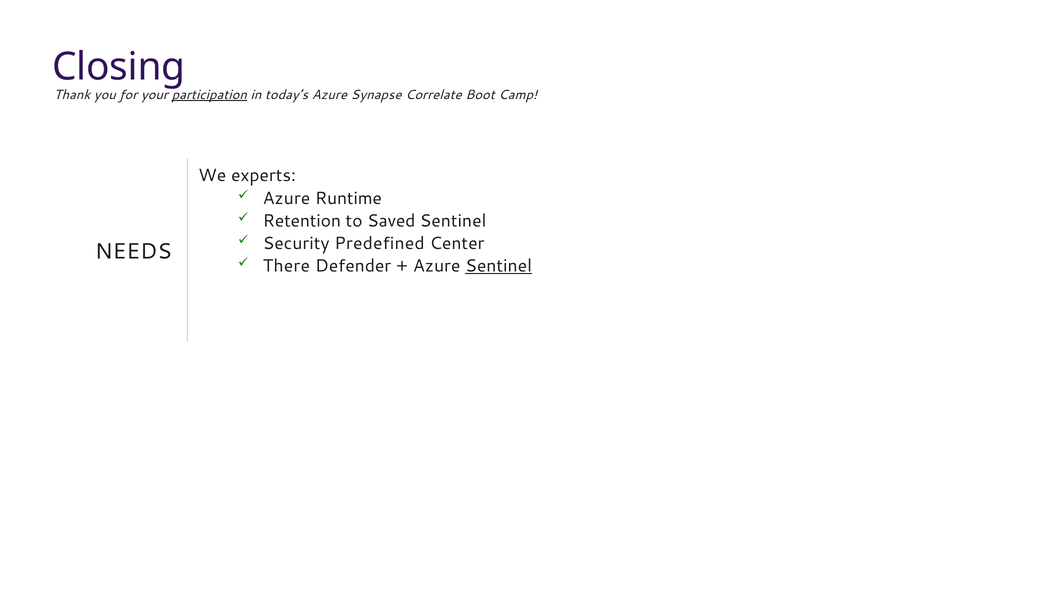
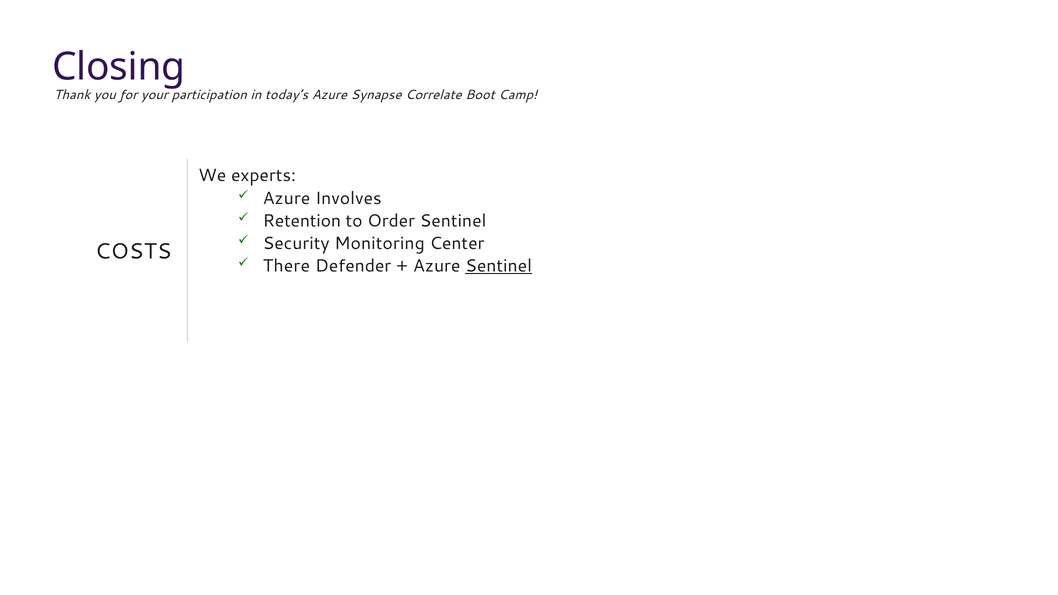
participation underline: present -> none (209, 95)
Runtime: Runtime -> Involves (348, 198)
Saved: Saved -> Order (391, 221)
Predefined: Predefined -> Monitoring (380, 244)
NEEDS: NEEDS -> COSTS (133, 251)
